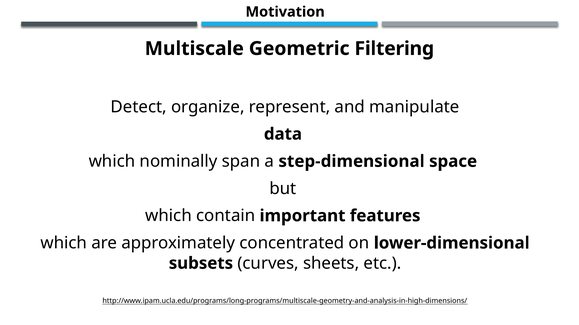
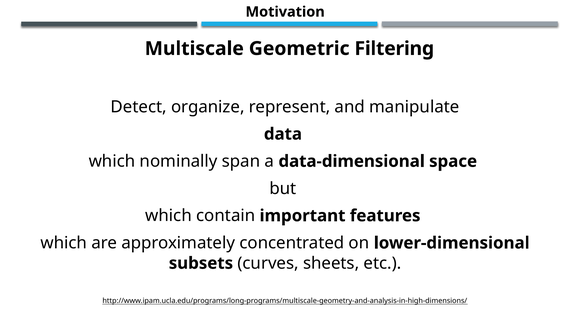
step-dimensional: step-dimensional -> data-dimensional (352, 162)
